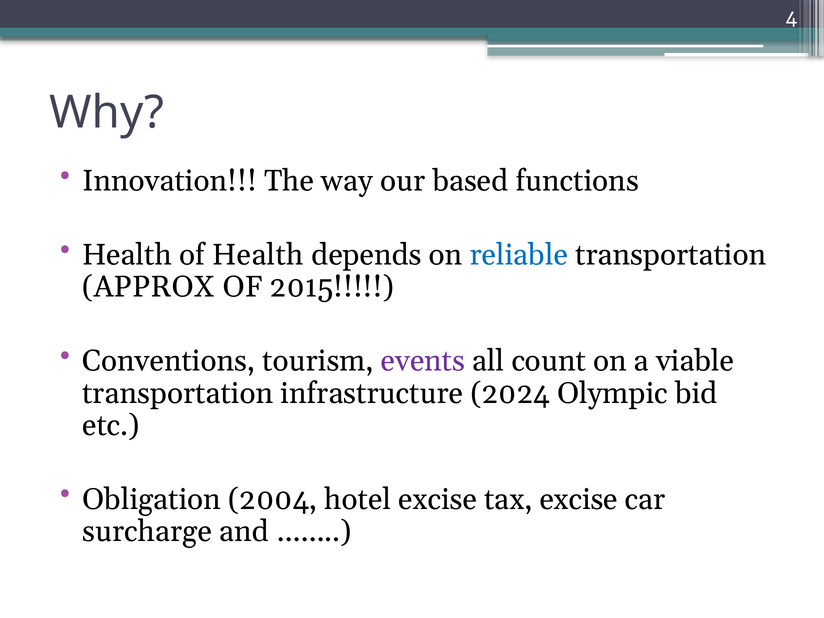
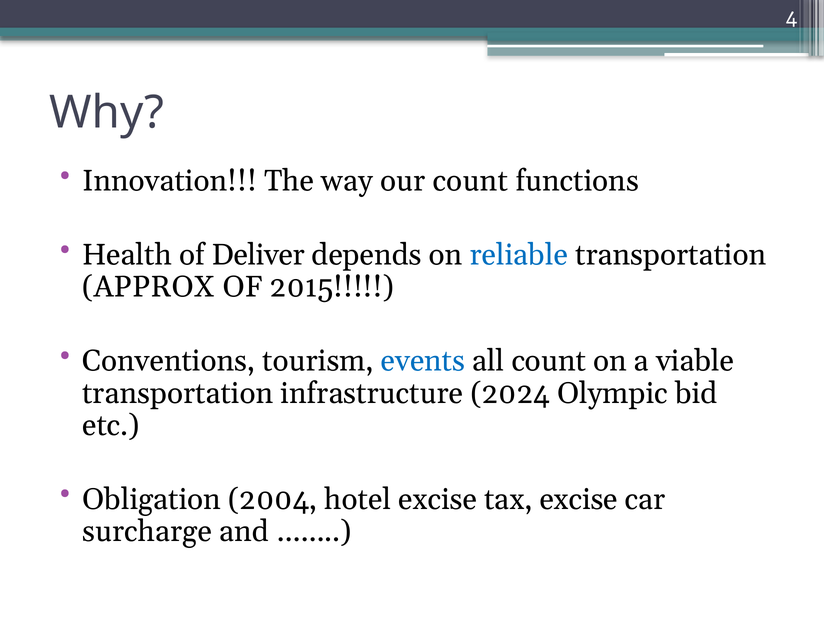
our based: based -> count (470, 181)
of Health: Health -> Deliver (258, 255)
events colour: purple -> blue (423, 361)
